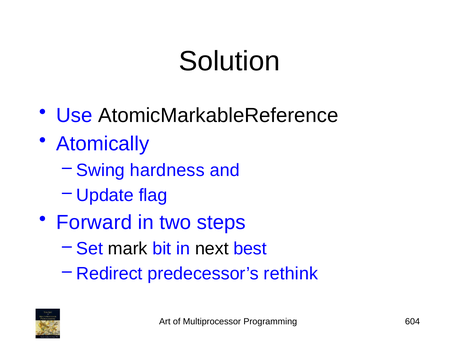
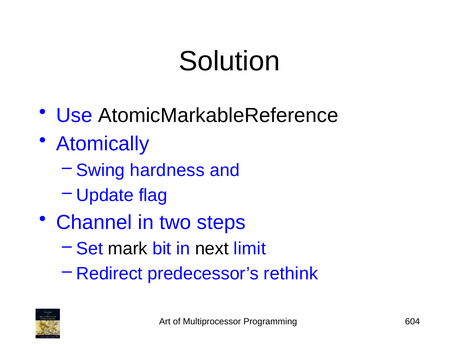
Forward: Forward -> Channel (94, 223)
best: best -> limit (250, 249)
